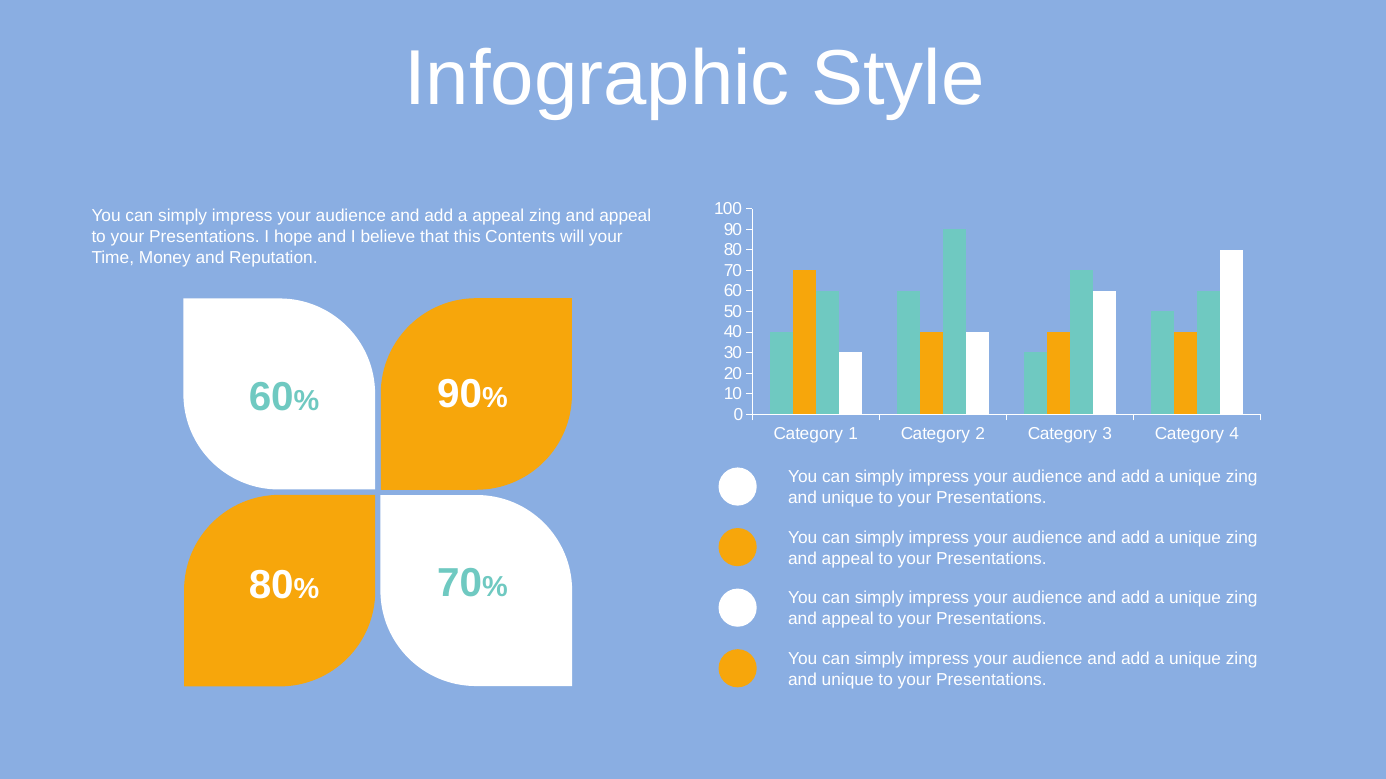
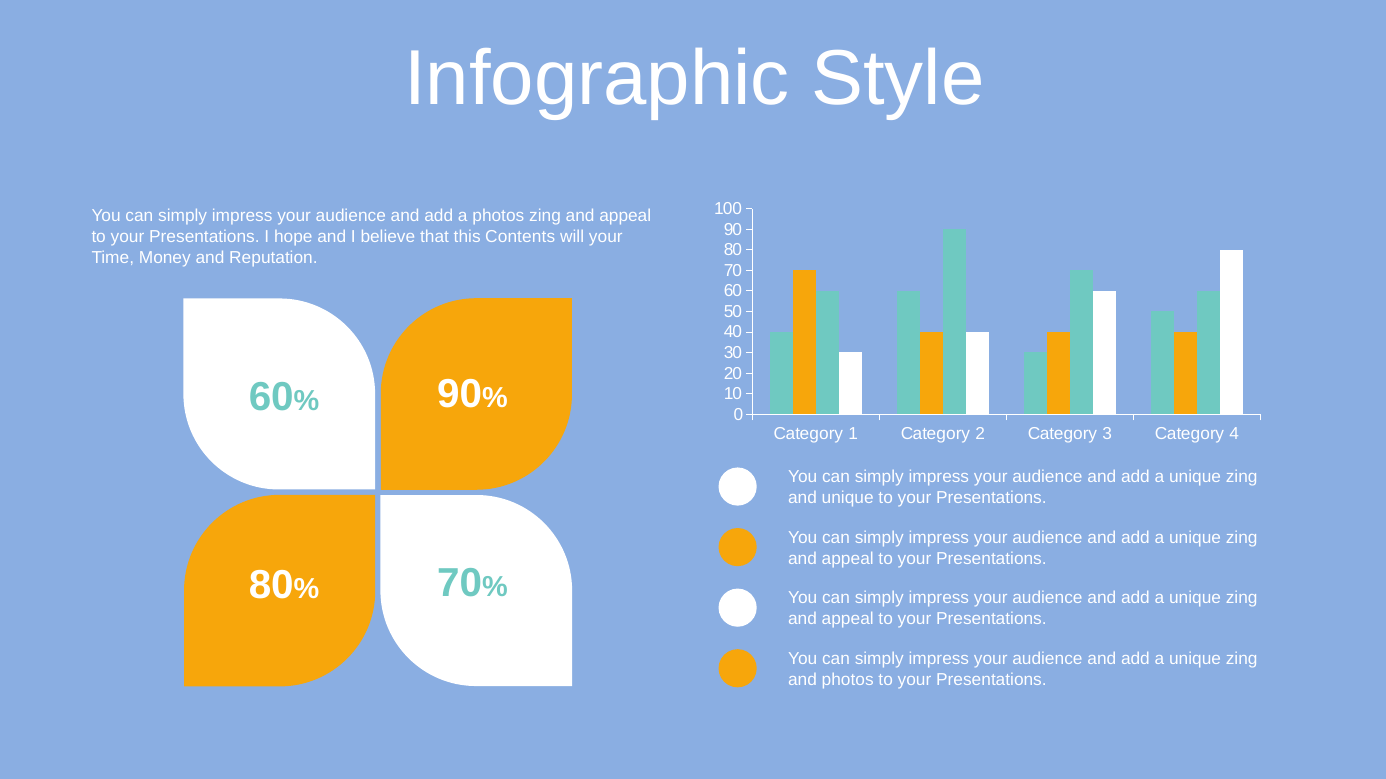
a appeal: appeal -> photos (498, 216)
unique: unique -> photos (848, 680)
